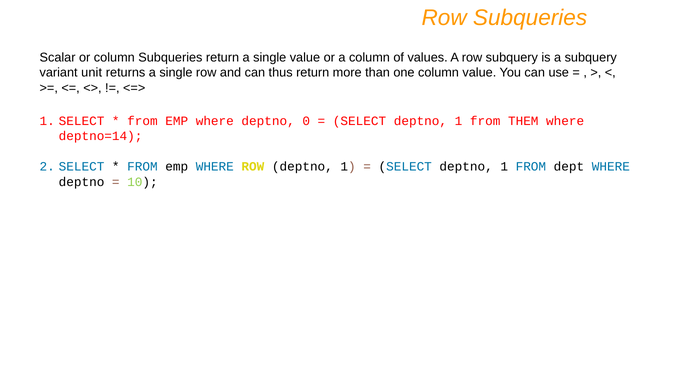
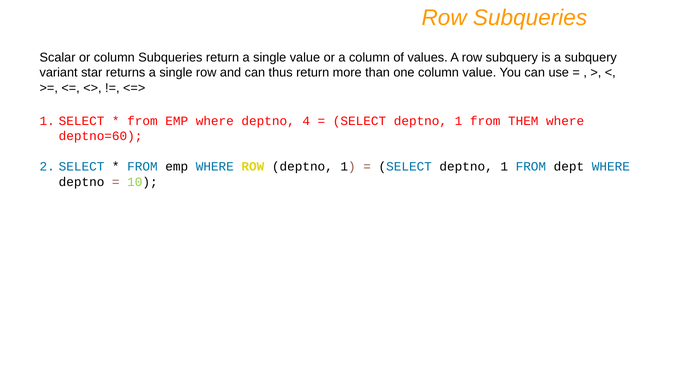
unit: unit -> star (92, 73)
0: 0 -> 4 (306, 121)
deptno=14: deptno=14 -> deptno=60 (101, 136)
